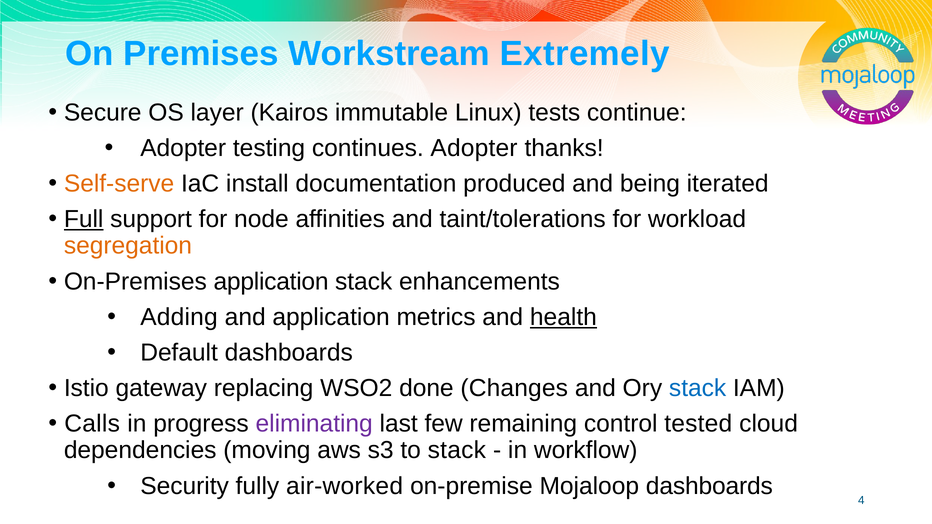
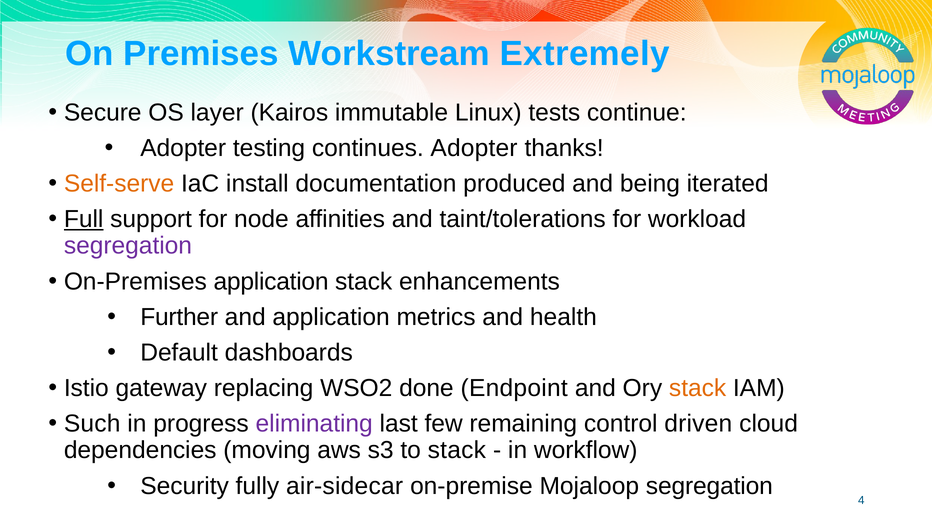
segregation colour: orange -> purple (128, 246)
Adding: Adding -> Further (179, 317)
health underline: present -> none (563, 317)
Changes: Changes -> Endpoint (514, 388)
stack colour: blue -> orange (698, 388)
Calls: Calls -> Such (92, 424)
tested: tested -> driven (698, 424)
air-worked: air-worked -> air-sidecar (345, 486)
Mojaloop dashboards: dashboards -> segregation (709, 486)
